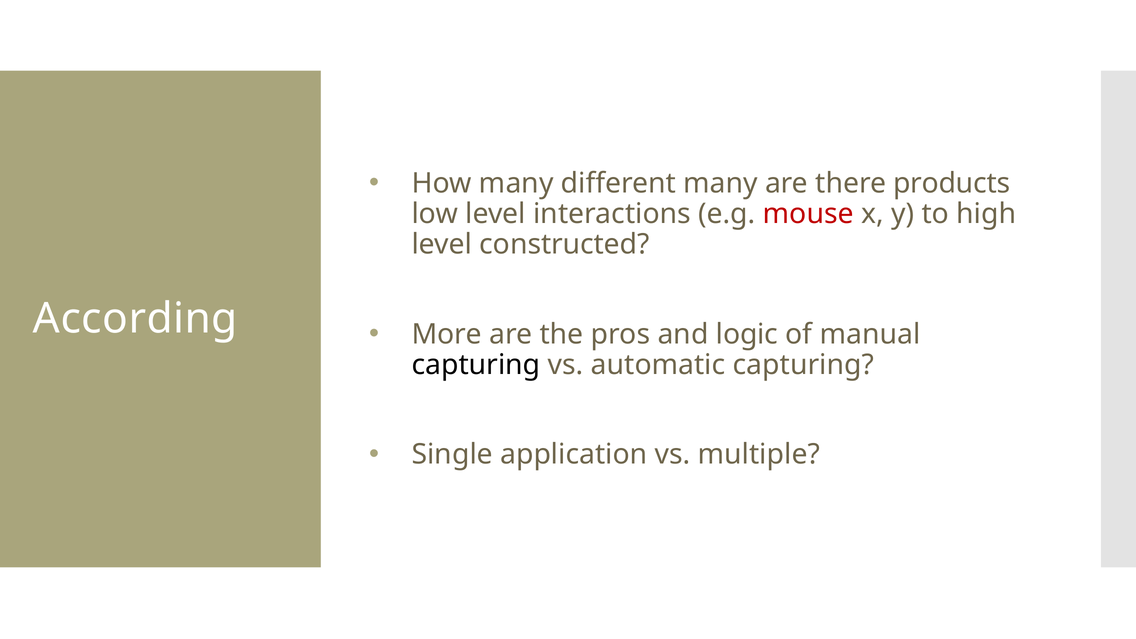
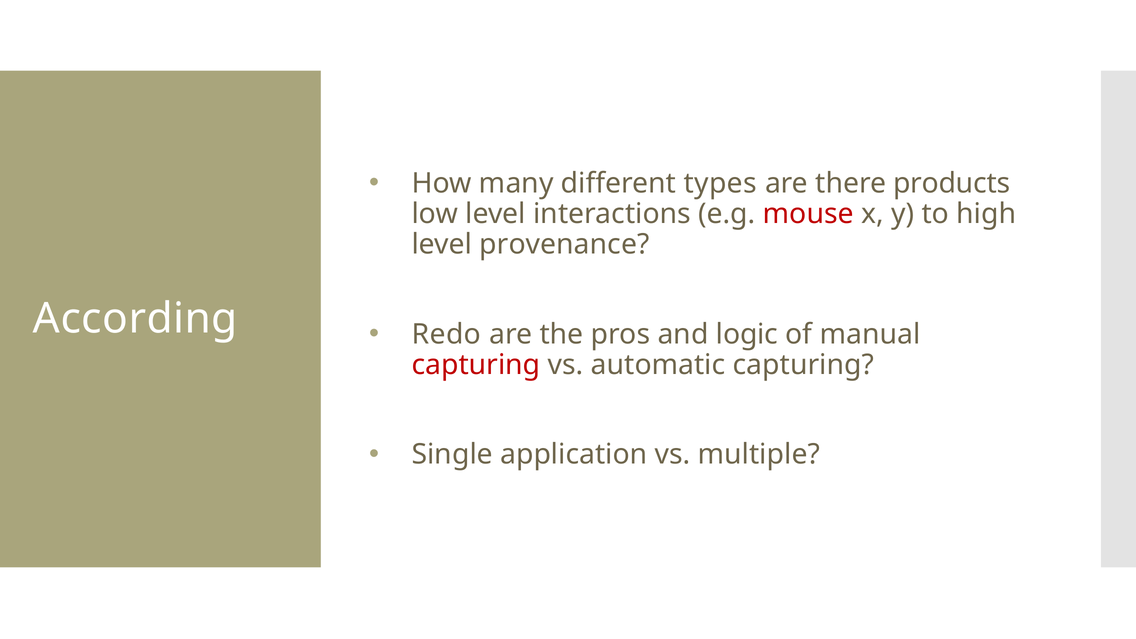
different many: many -> types (720, 183)
constructed: constructed -> provenance (564, 245)
More: More -> Redo (447, 334)
capturing colour: black -> red (476, 365)
